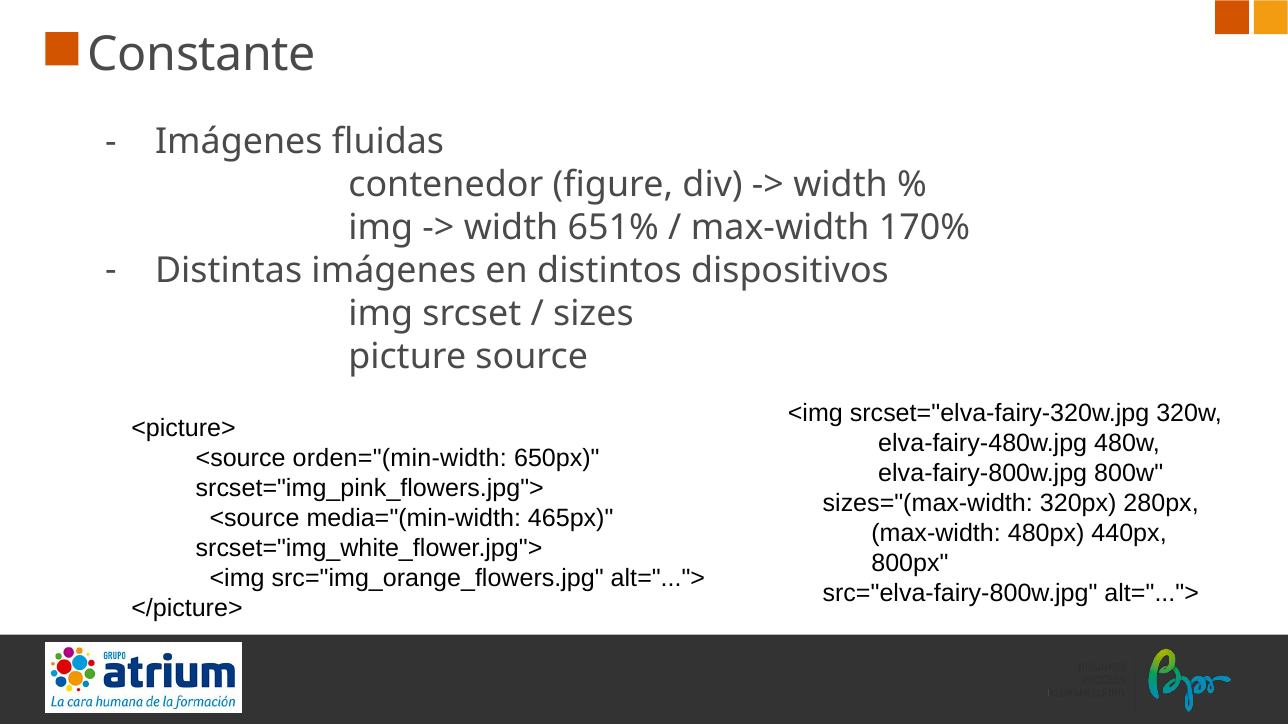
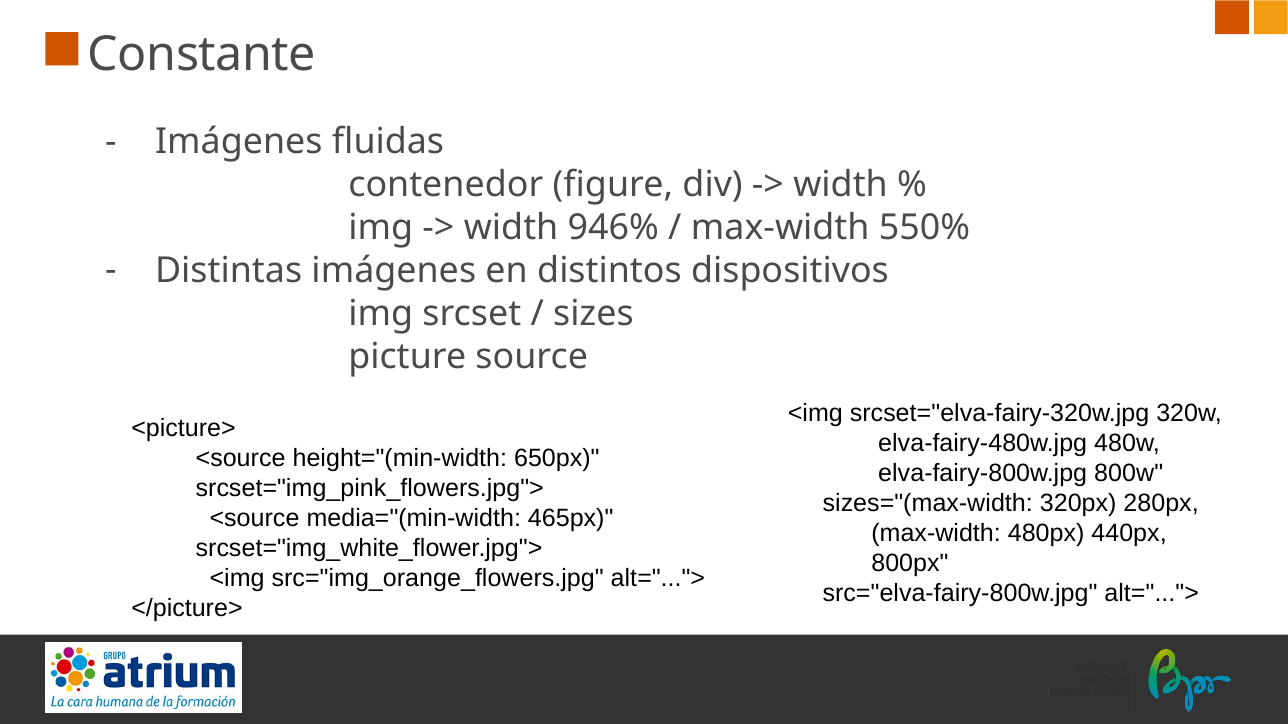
651%: 651% -> 946% (613, 228)
170%: 170% -> 550% (924, 228)
orden="(min-width: orden="(min-width -> height="(min-width (400, 459)
